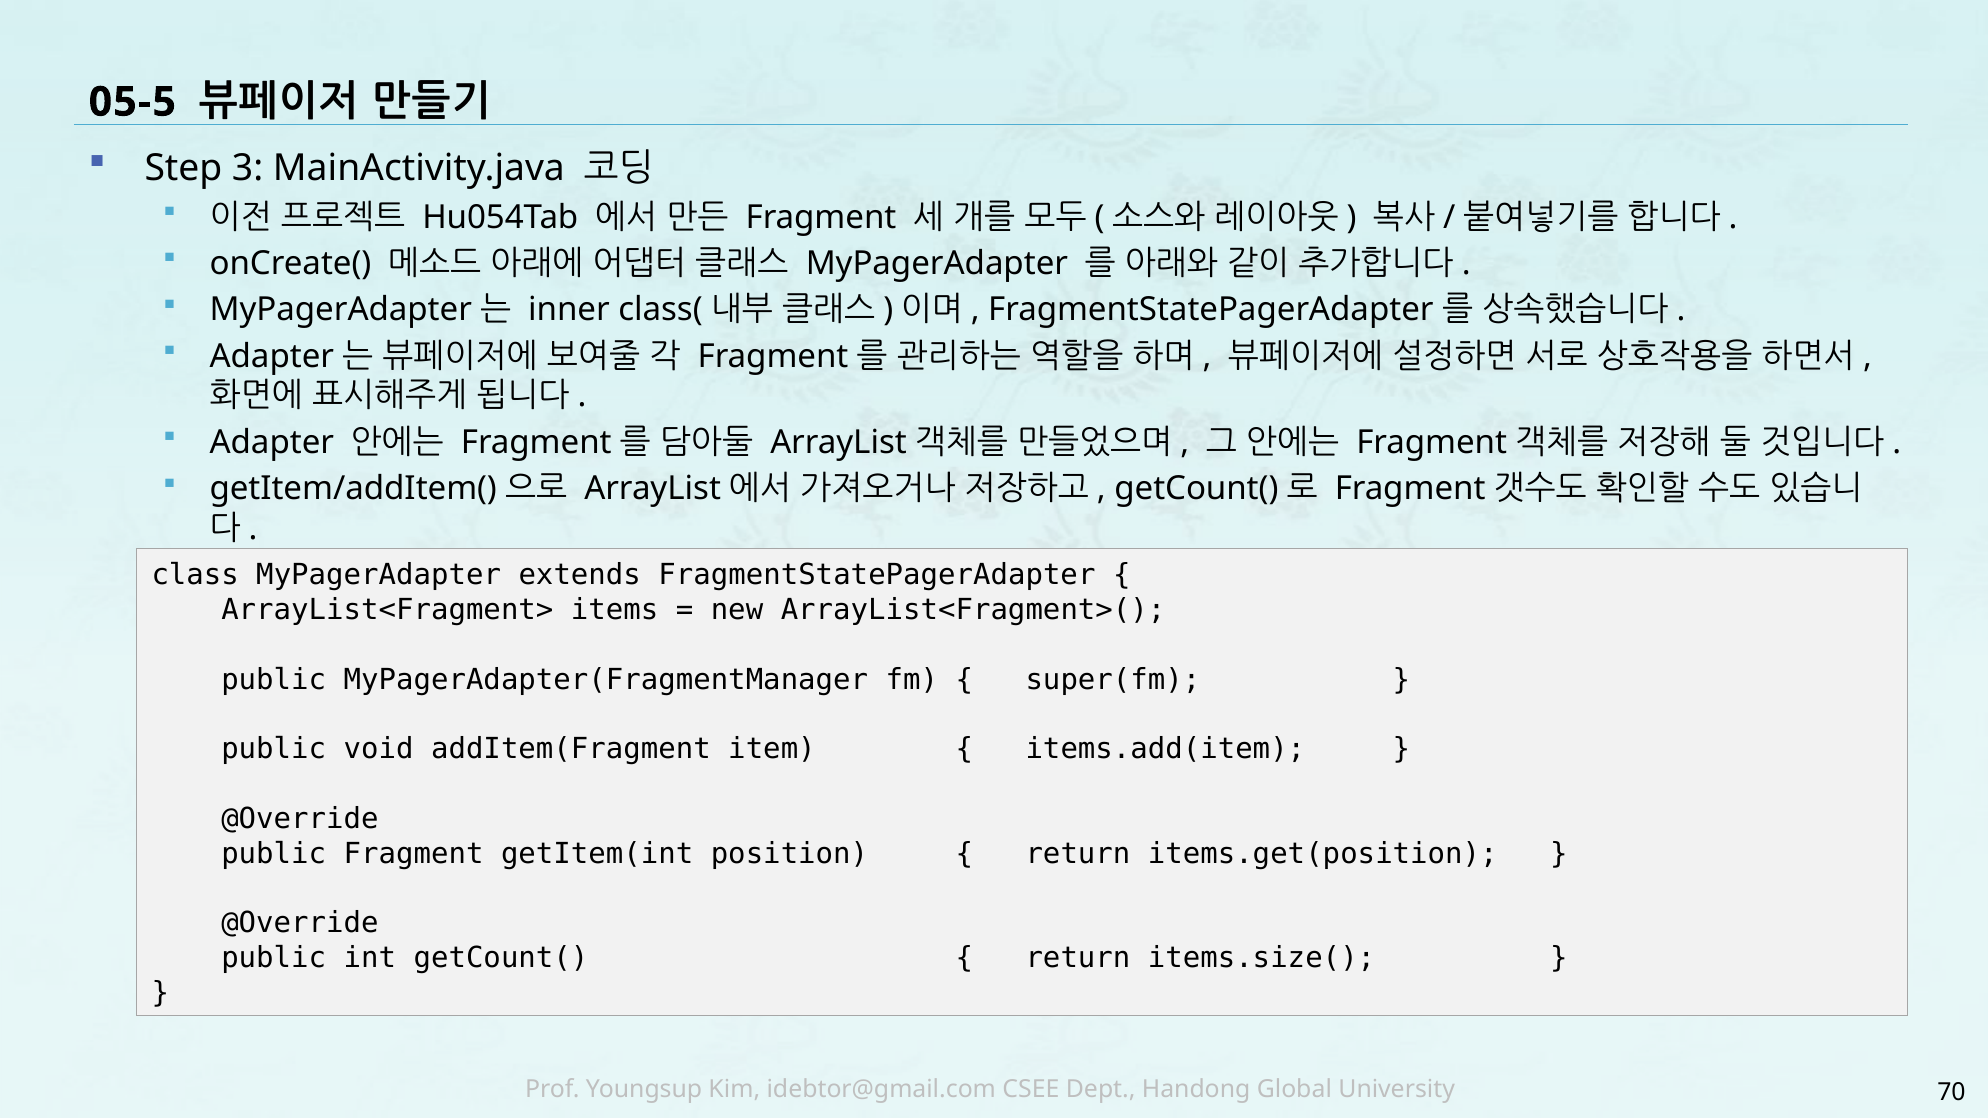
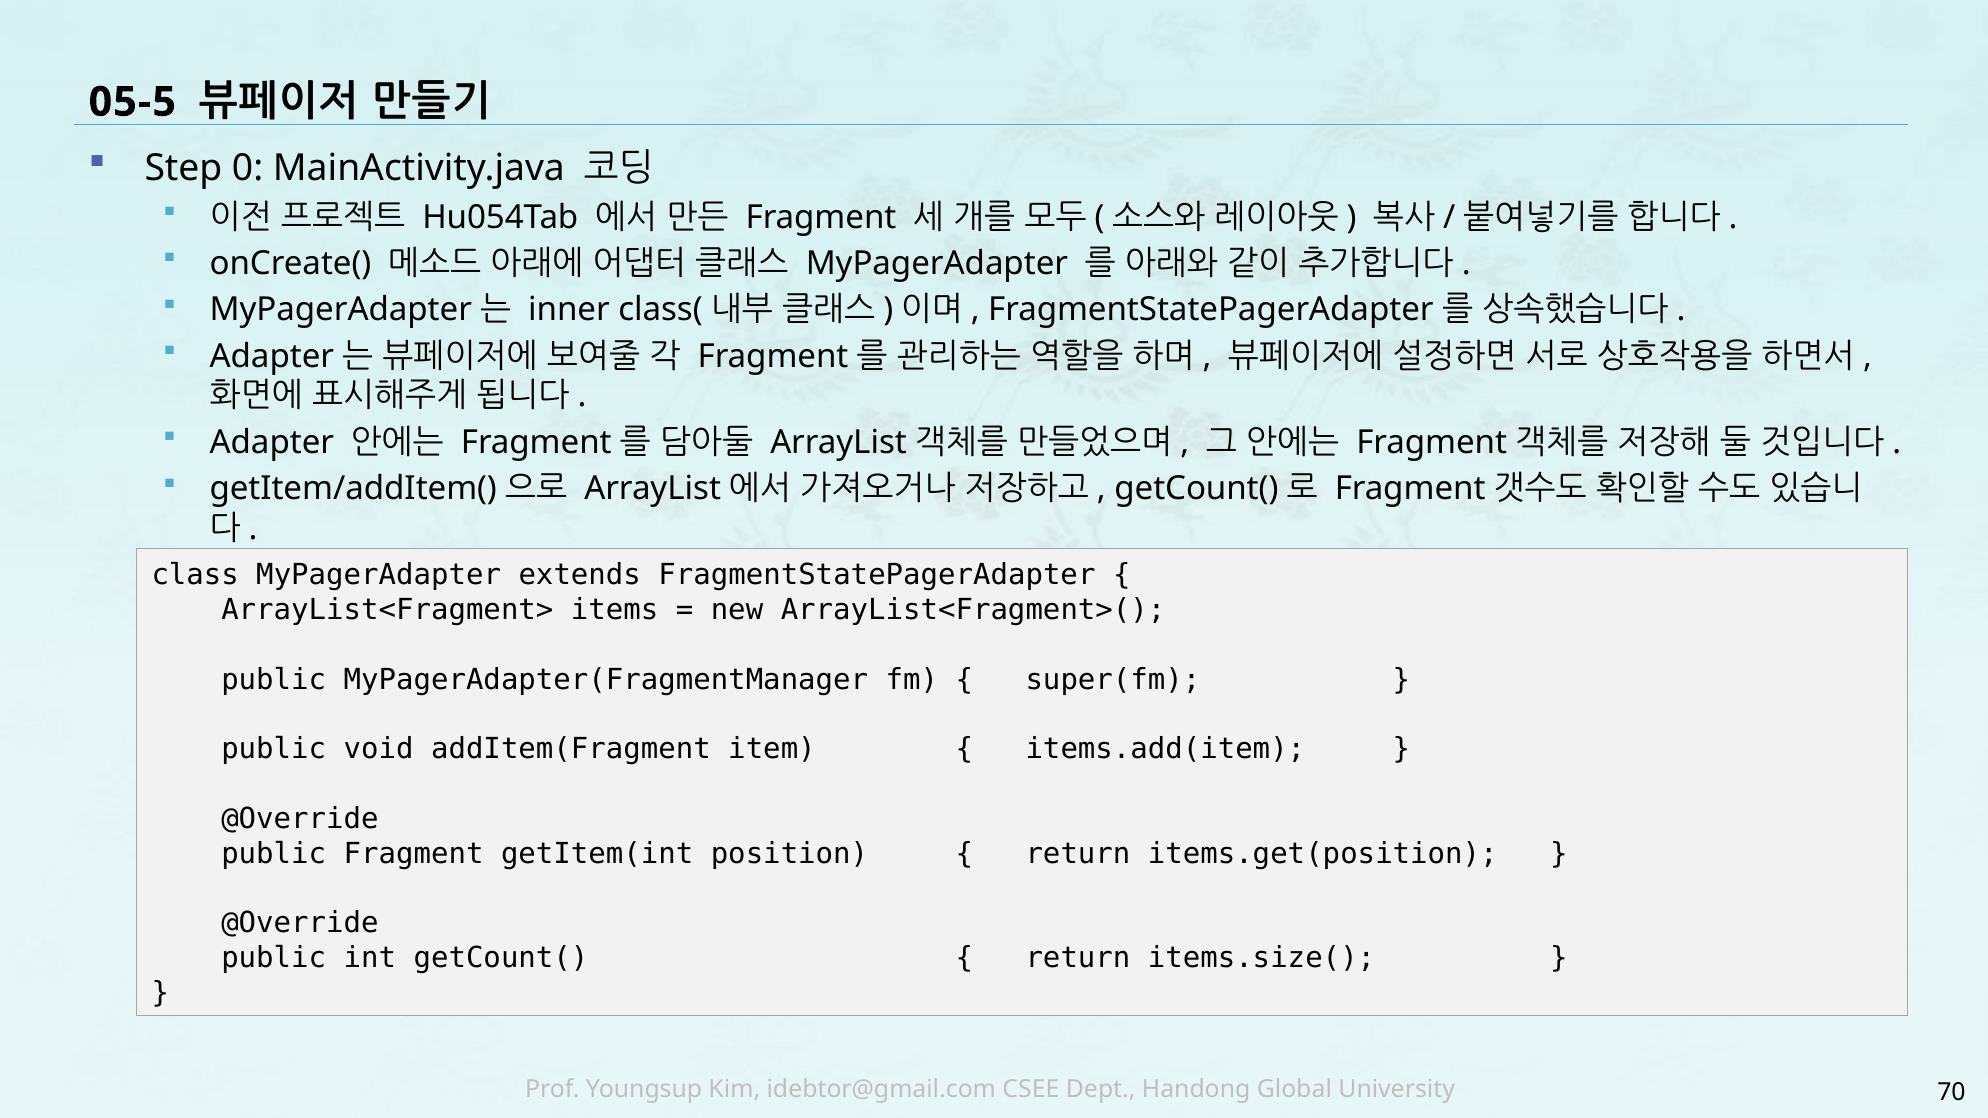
3: 3 -> 0 (248, 169)
